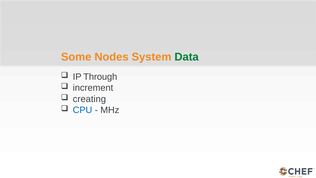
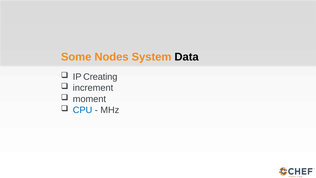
Data colour: green -> black (187, 57)
Through: Through -> Creating (100, 77)
creating: creating -> moment (89, 99)
